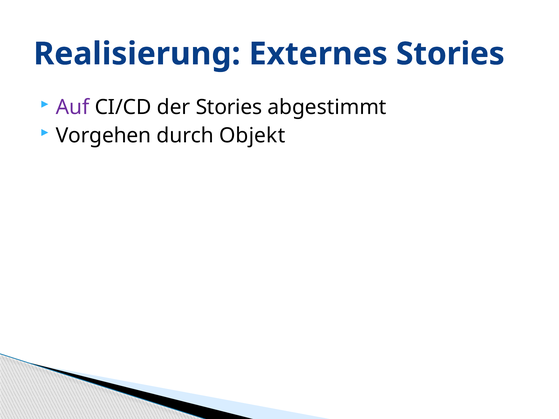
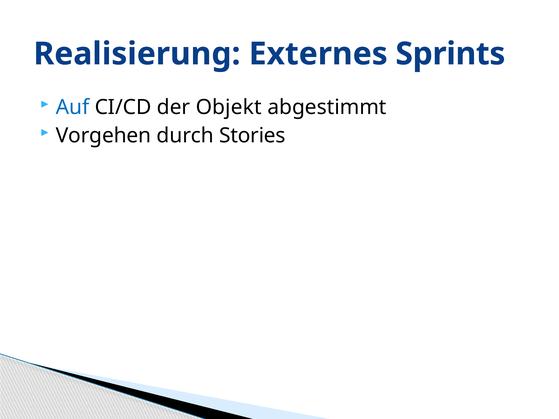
Externes Stories: Stories -> Sprints (450, 54)
Auf colour: purple -> blue (73, 107)
der Stories: Stories -> Objekt (229, 107)
Objekt: Objekt -> Stories (252, 136)
